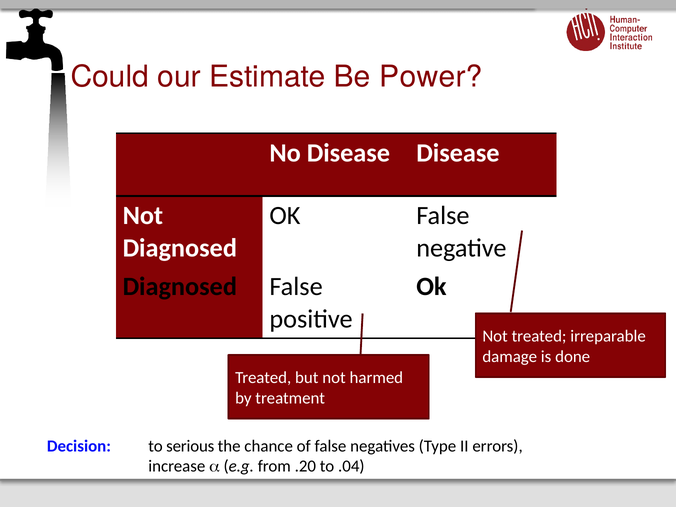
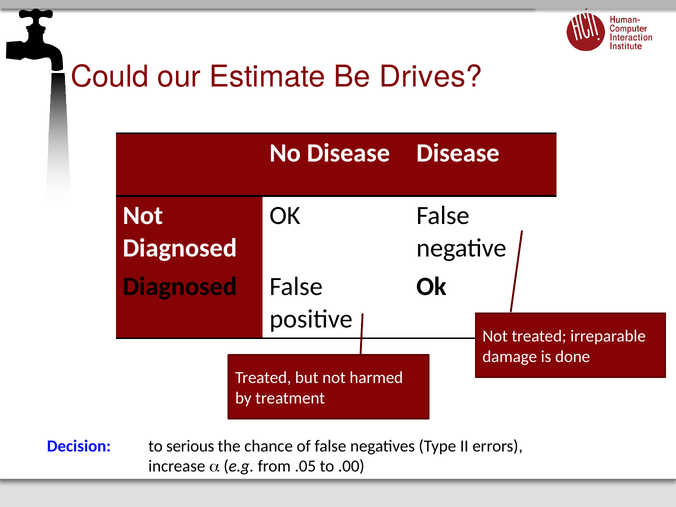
Power: Power -> Drives (431, 77)
.20: .20 -> .05 (305, 466)
.04: .04 -> .00 (351, 466)
